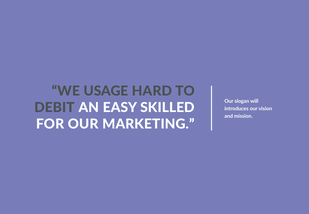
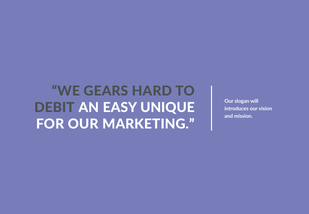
USAGE: USAGE -> GEARS (106, 91)
SKILLED: SKILLED -> UNIQUE (168, 108)
